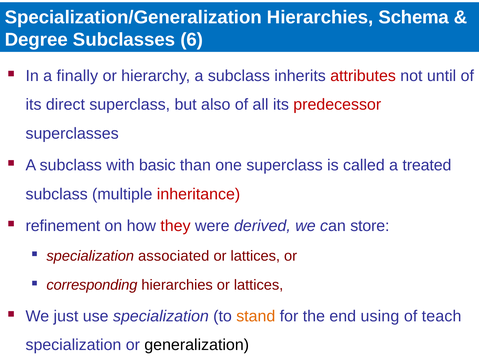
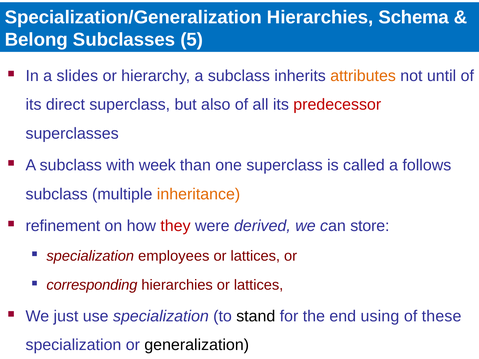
Degree: Degree -> Belong (36, 40)
6: 6 -> 5 (192, 40)
finally: finally -> slides (77, 76)
attributes colour: red -> orange (363, 76)
basic: basic -> week (157, 165)
treated: treated -> follows (427, 165)
inheritance colour: red -> orange (199, 194)
associated: associated -> employees (174, 256)
stand colour: orange -> black (256, 317)
teach: teach -> these (442, 317)
